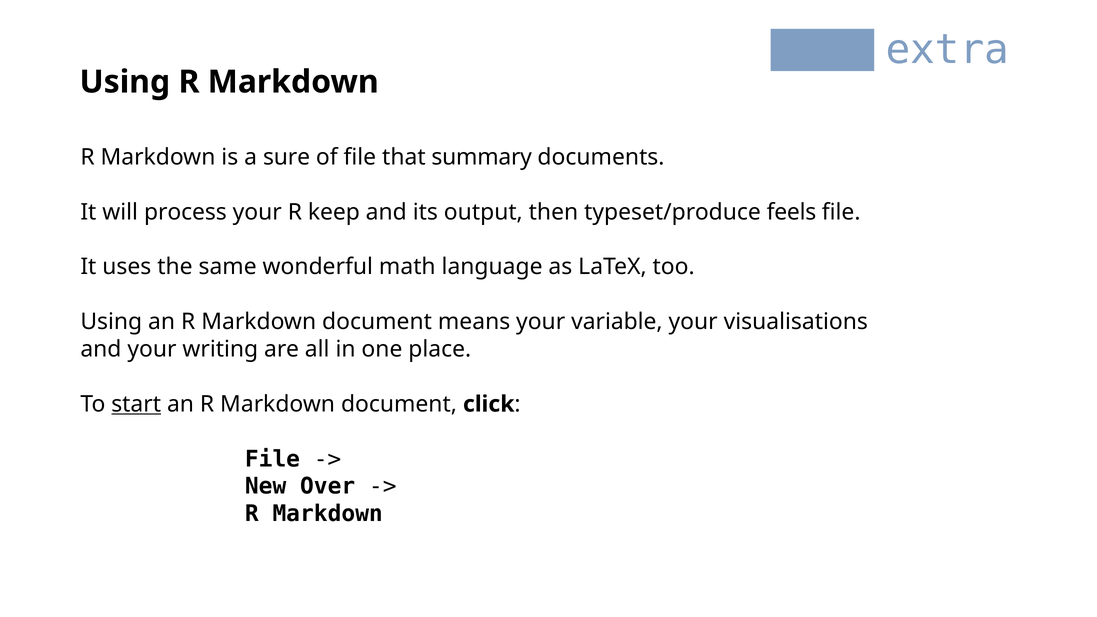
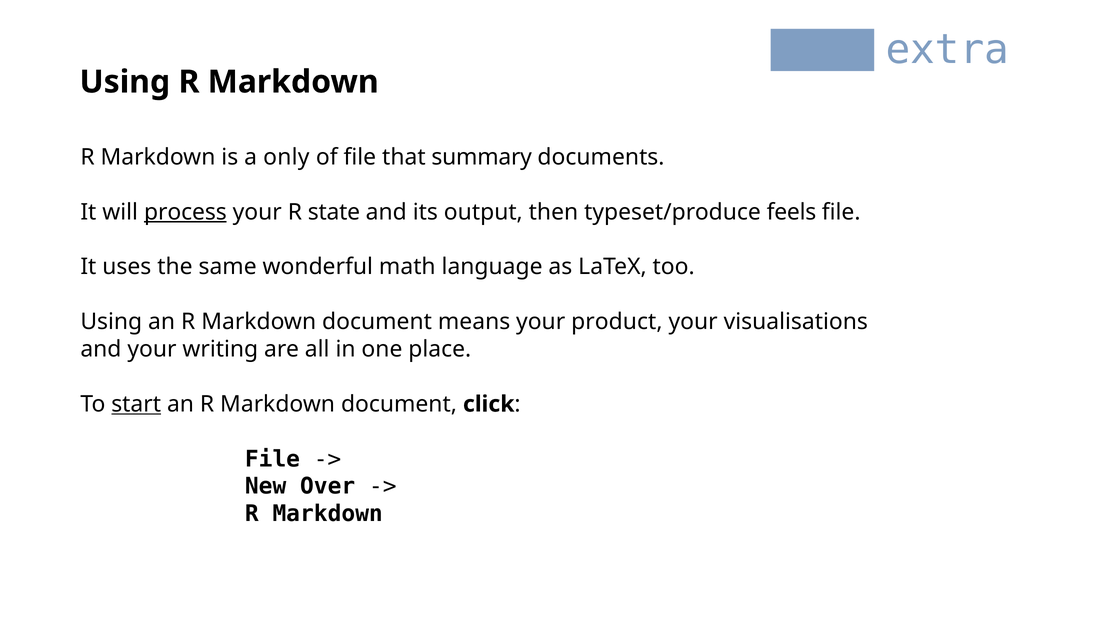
sure: sure -> only (286, 157)
process underline: none -> present (185, 212)
keep: keep -> state (334, 212)
variable: variable -> product (617, 322)
